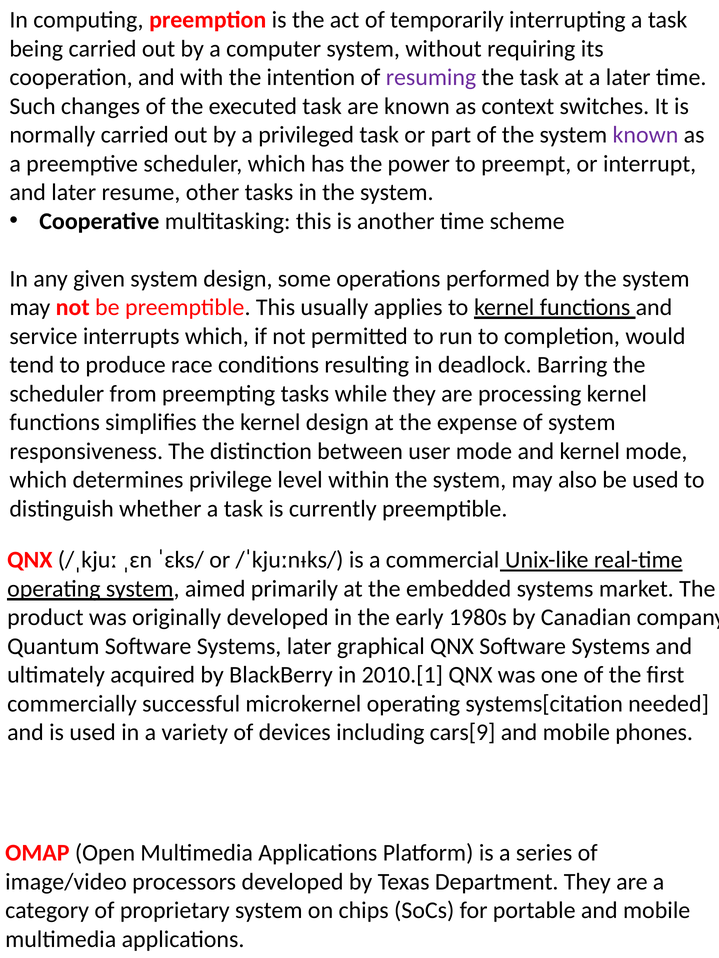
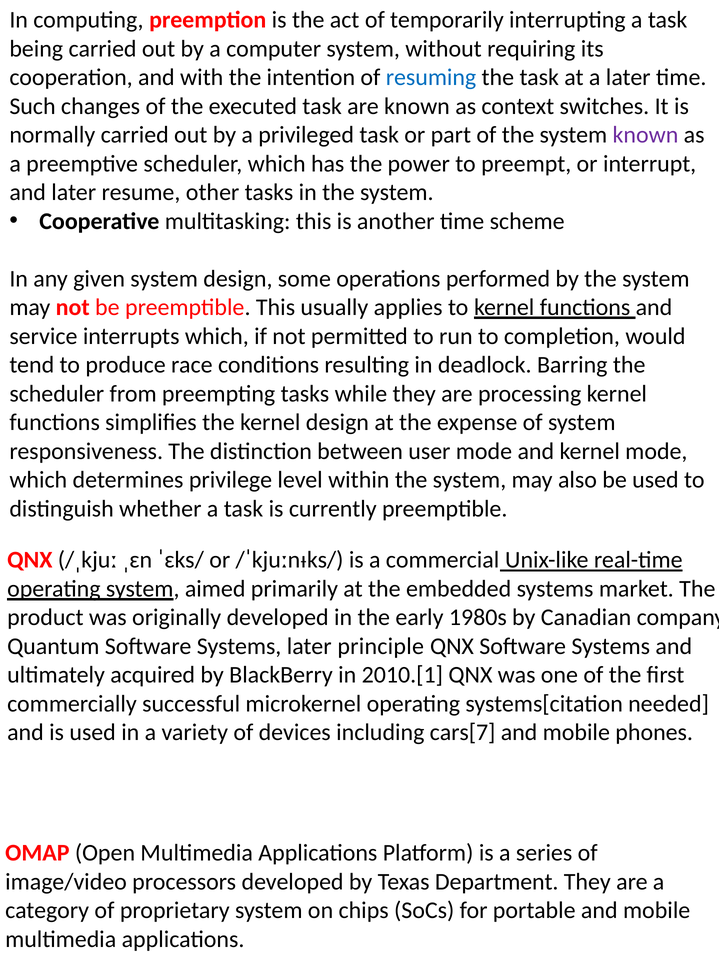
resuming colour: purple -> blue (431, 78)
graphical: graphical -> principle (381, 647)
cars[9: cars[9 -> cars[7 (463, 733)
